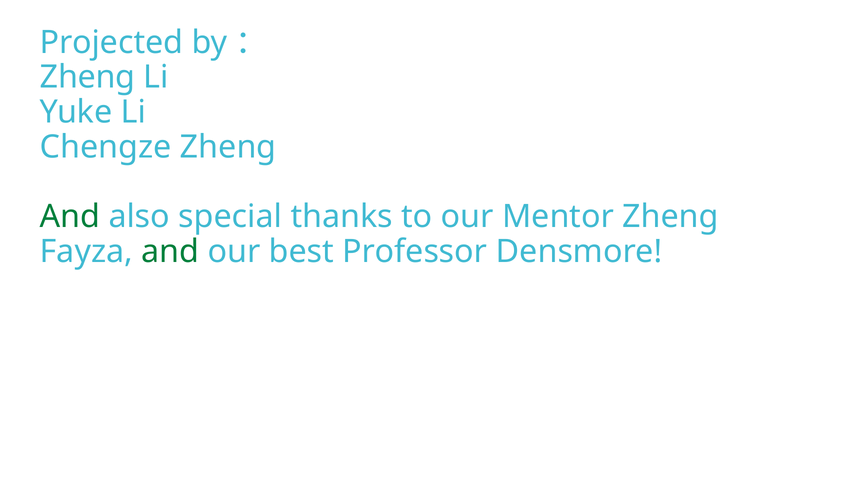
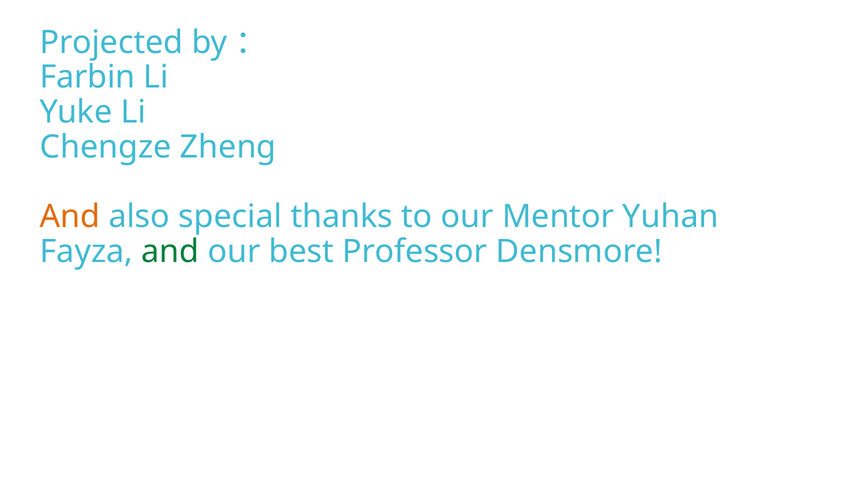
Zheng: Zheng -> Farbin (88, 77)
And colour: green -> orange (70, 217)
Mentor Zheng: Zheng -> Yuhan (671, 217)
